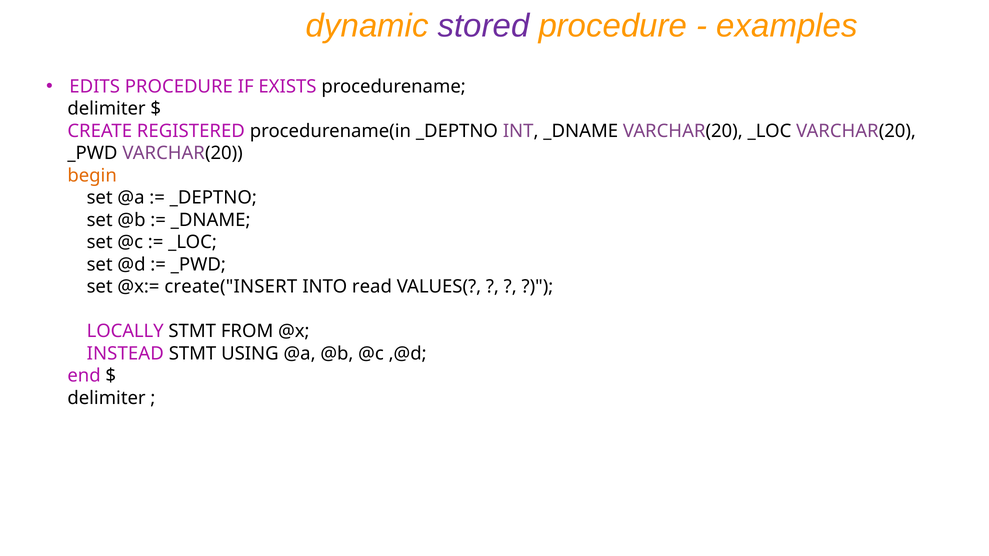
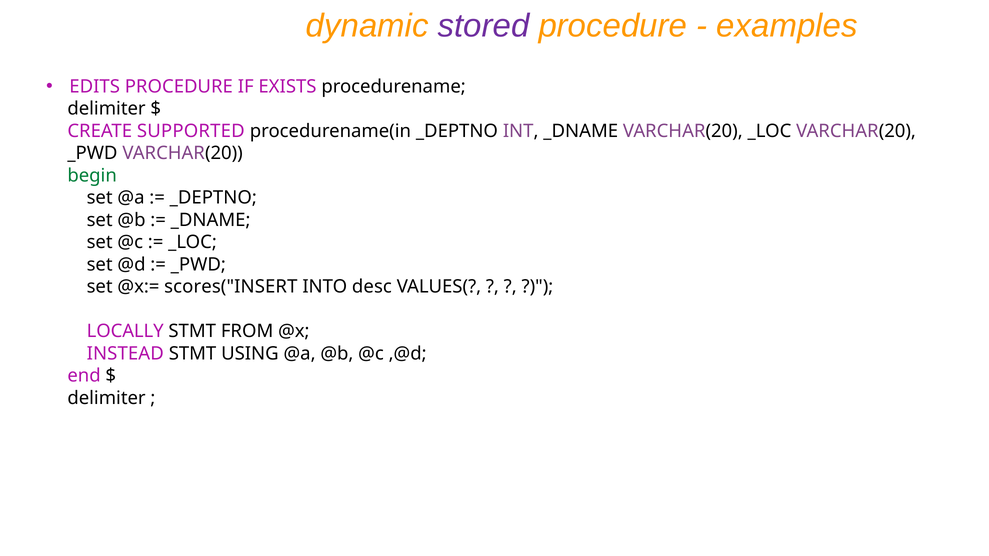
REGISTERED: REGISTERED -> SUPPORTED (191, 131)
begin colour: orange -> green (92, 176)
create("INSERT: create("INSERT -> scores("INSERT (231, 287)
read: read -> desc (372, 287)
